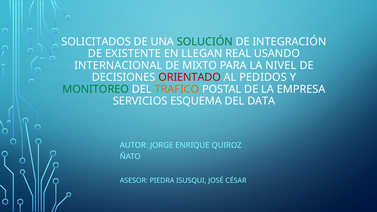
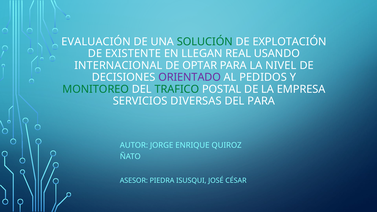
SOLICITADOS: SOLICITADOS -> EVALUACIÓN (96, 42)
INTEGRACIÓN: INTEGRACIÓN -> EXPLOTACIÓN (289, 42)
MIXTO: MIXTO -> OPTAR (200, 65)
ORIENTADO colour: red -> purple (190, 77)
TRAFICO colour: orange -> green (177, 89)
ESQUEMA: ESQUEMA -> DIVERSAS (196, 101)
DEL DATA: DATA -> PARA (261, 101)
